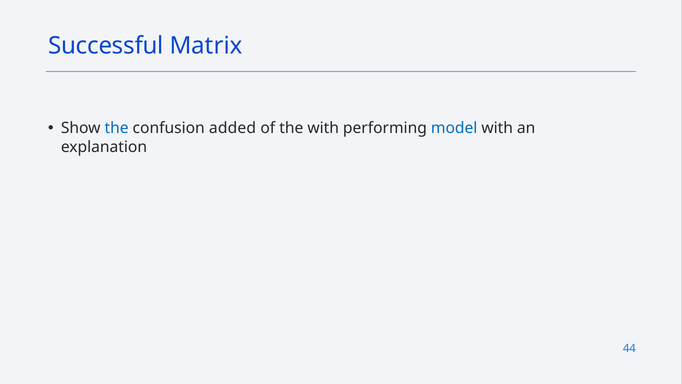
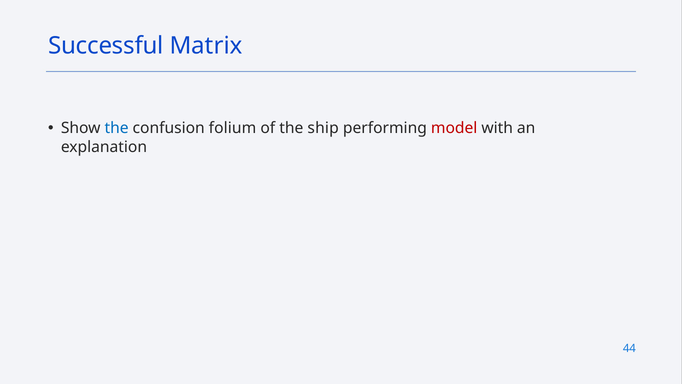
added: added -> folium (233, 128)
the with: with -> ship (323, 128)
model colour: blue -> red (454, 128)
